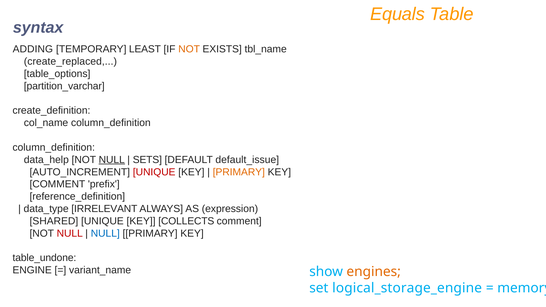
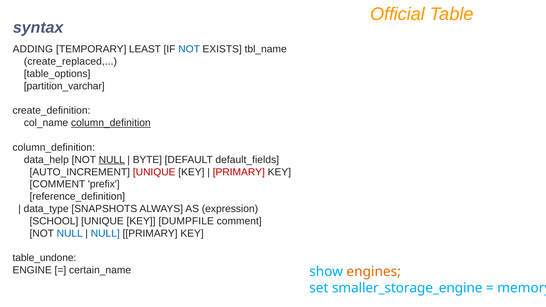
Equals: Equals -> Official (397, 14)
NOT colour: orange -> blue (189, 49)
column_definition underline: none -> present (111, 123)
SETS: SETS -> BYTE (147, 160)
default_issue: default_issue -> default_fields (247, 160)
PRIMARY colour: orange -> red (239, 172)
IRRELEVANT: IRRELEVANT -> SNAPSHOTS (104, 209)
SHARED: SHARED -> SCHOOL (54, 221)
COLLECTS: COLLECTS -> DUMPFILE (186, 221)
NULL colour: red -> blue (70, 233)
variant_name: variant_name -> certain_name (100, 270)
logical_storage_engine: logical_storage_engine -> smaller_storage_engine (407, 288)
